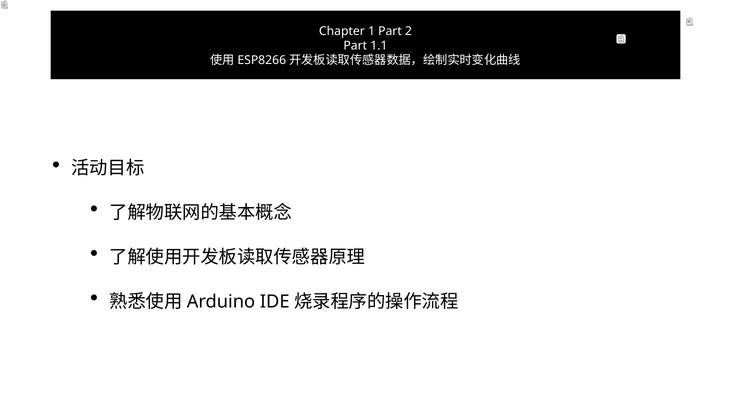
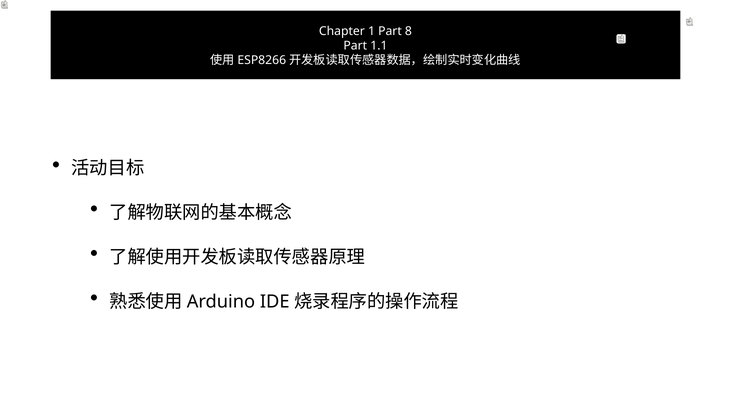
2: 2 -> 8 (408, 31)
